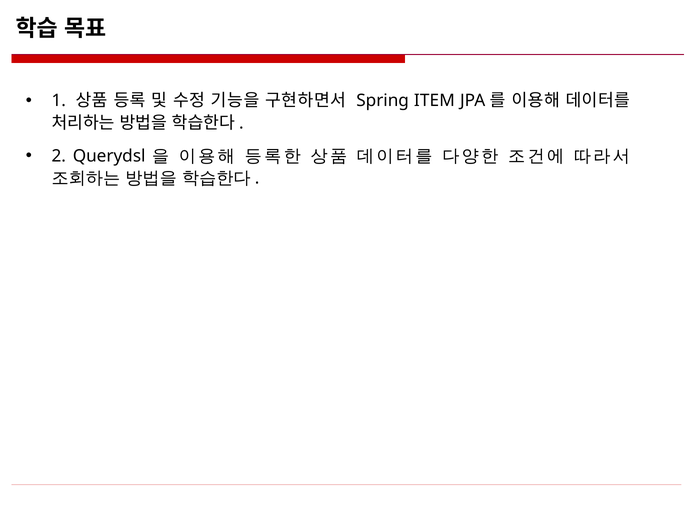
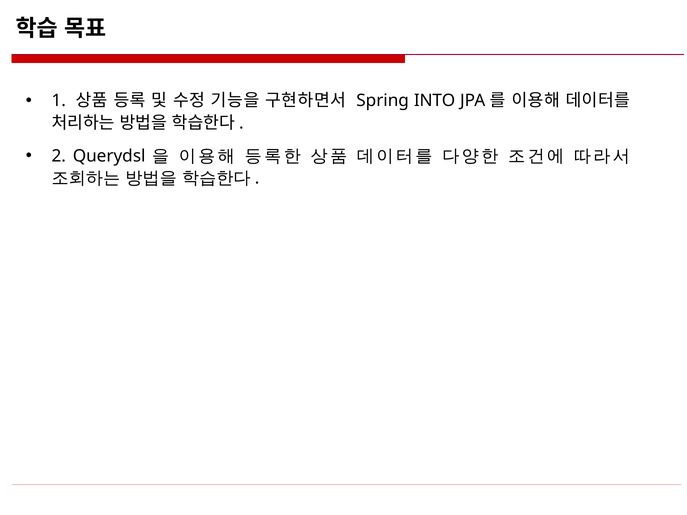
ITEM: ITEM -> INTO (435, 101)
